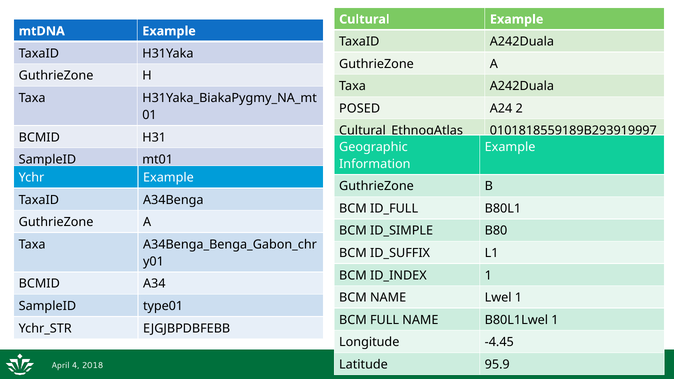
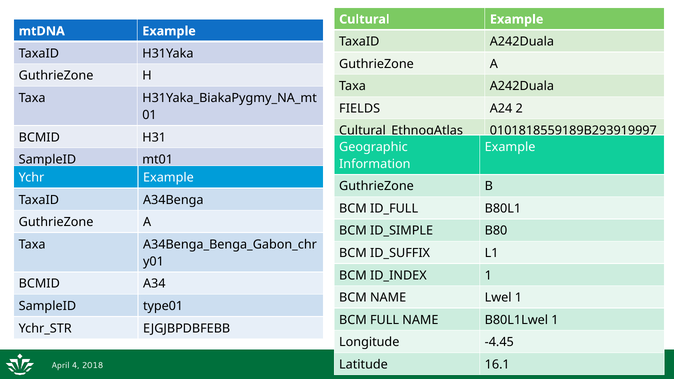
POSED: POSED -> FIELDS (360, 108)
95.9: 95.9 -> 16.1 (497, 365)
